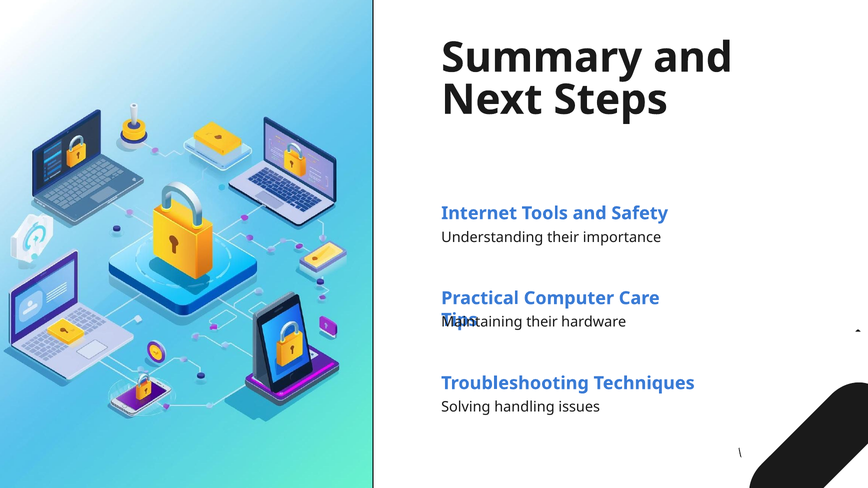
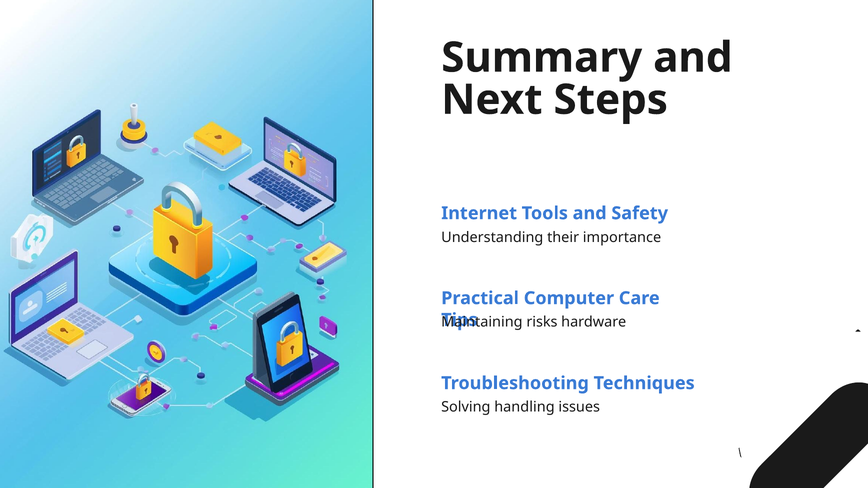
their: their -> risks (542, 322)
